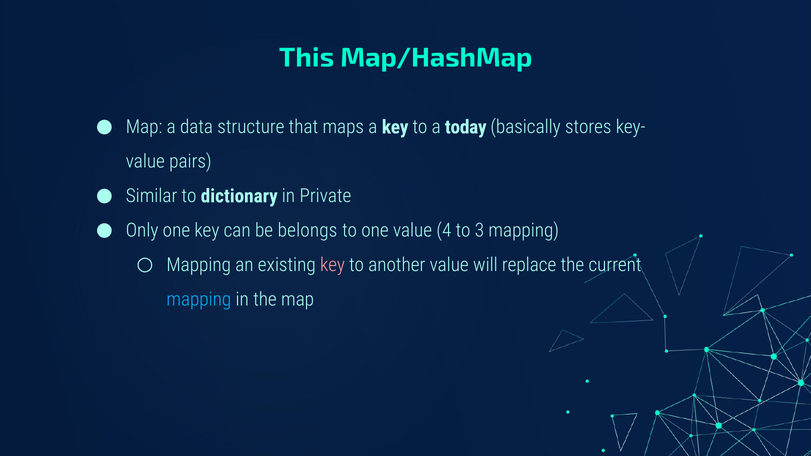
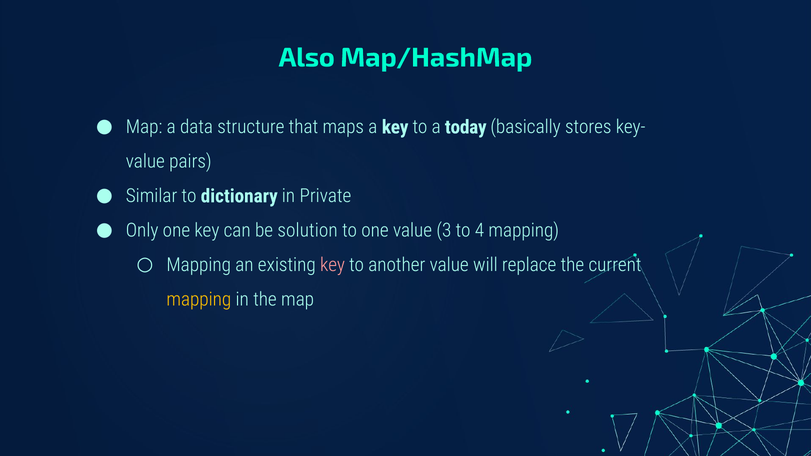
This: This -> Also (307, 58)
belongs: belongs -> solution (308, 231)
4: 4 -> 3 (444, 231)
3: 3 -> 4 (479, 231)
mapping colour: light blue -> yellow (199, 300)
